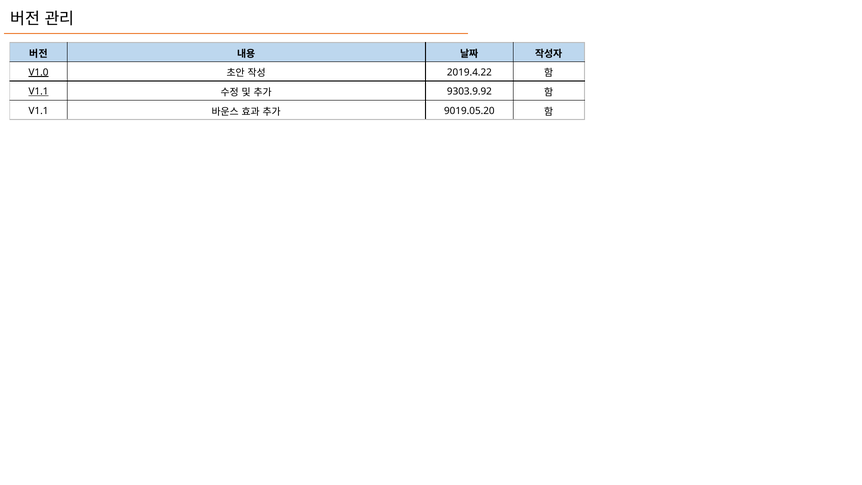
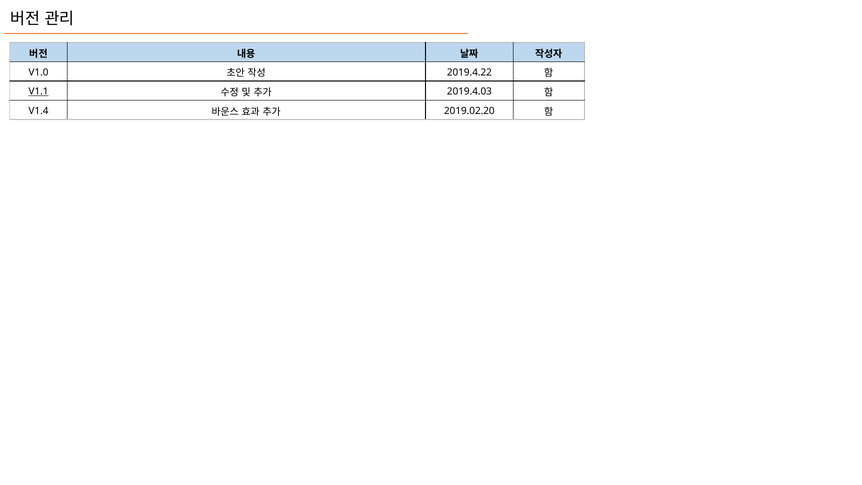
V1.0 underline: present -> none (39, 72)
9303.9.92: 9303.9.92 -> 2019.4.03 (469, 92)
V1.1: V1.1 -> V1.4 (39, 111)
9019.05.20: 9019.05.20 -> 2019.02.20 (469, 111)
